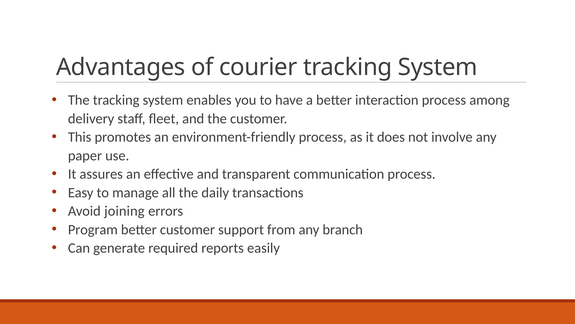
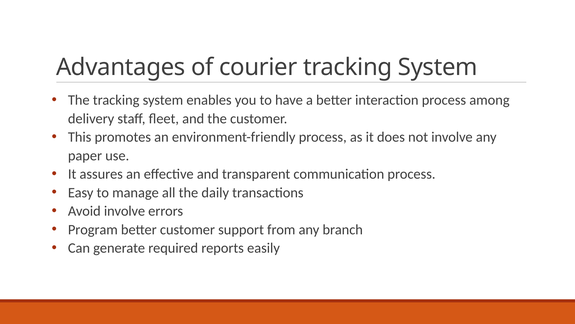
Avoid joining: joining -> involve (125, 211)
